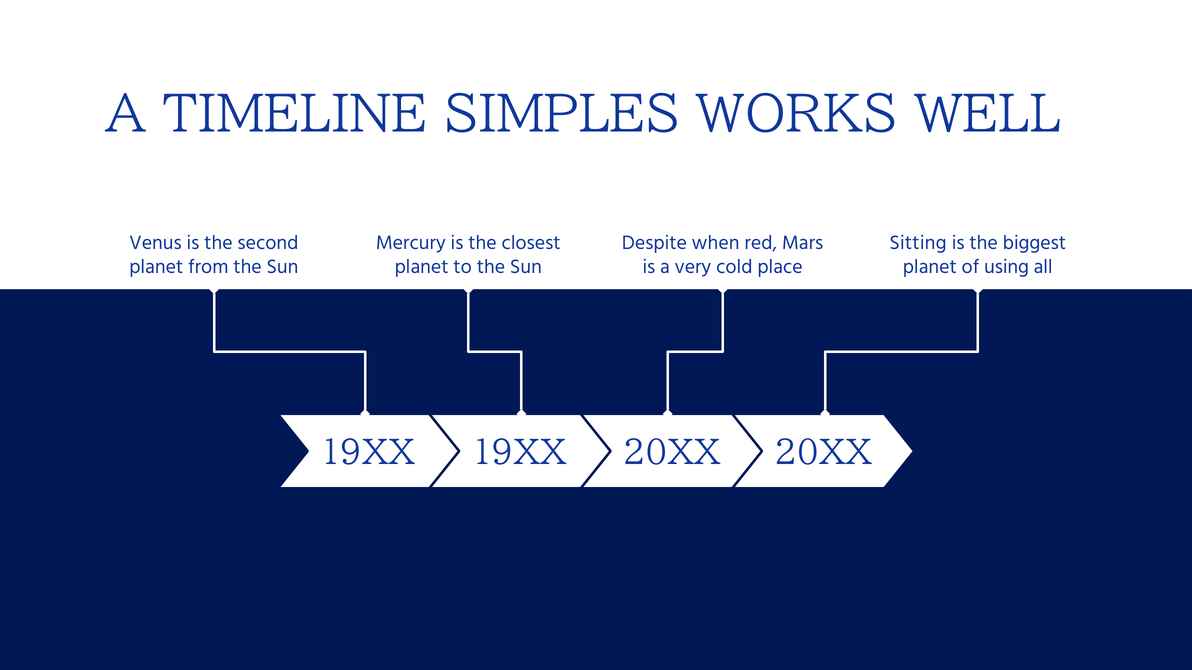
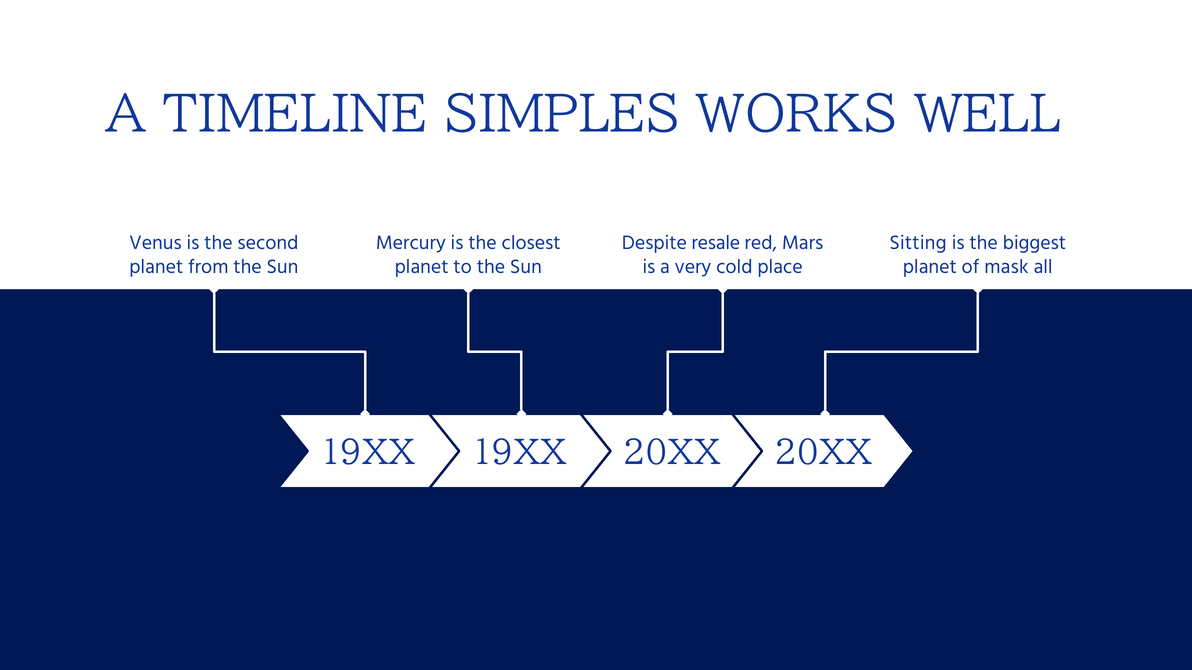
when: when -> resale (716, 243)
using: using -> mask (1006, 267)
